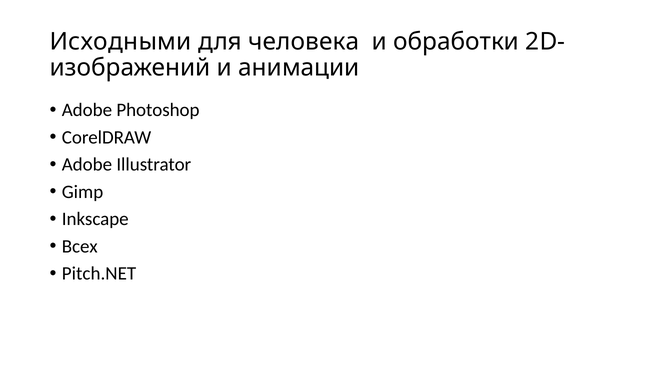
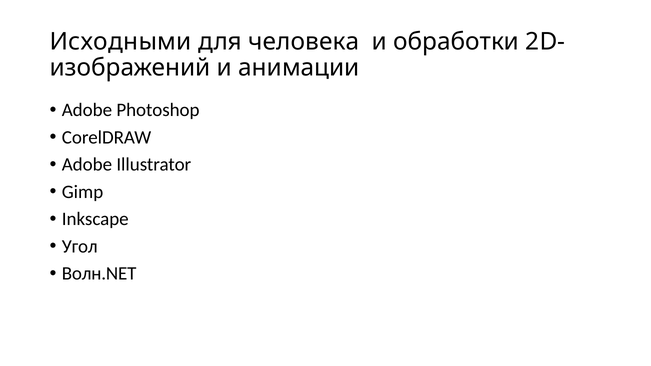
Всех: Всех -> Угол (80, 247)
Pitch.NET: Pitch.NET -> Волн.NET (99, 274)
